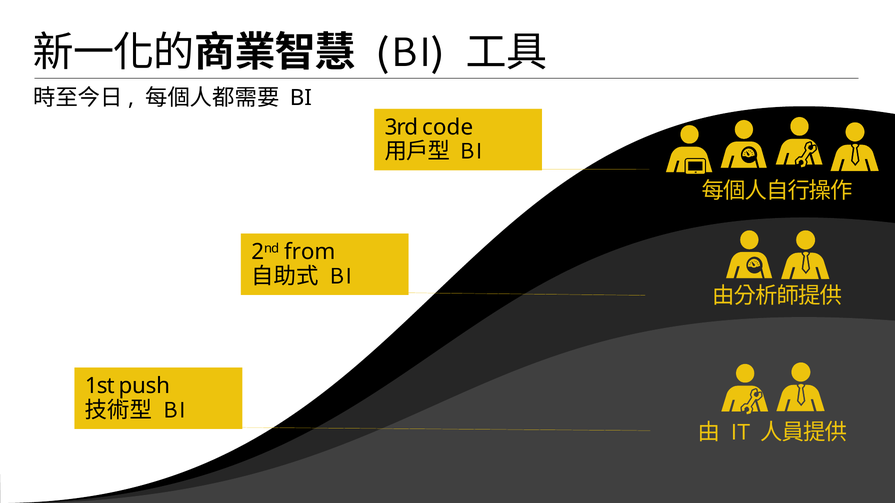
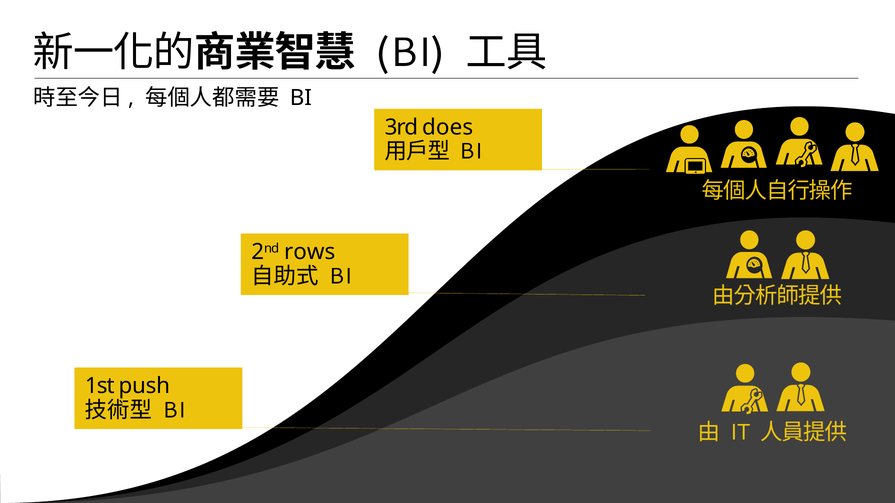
code: code -> does (448, 127)
from: from -> rows (310, 252)
